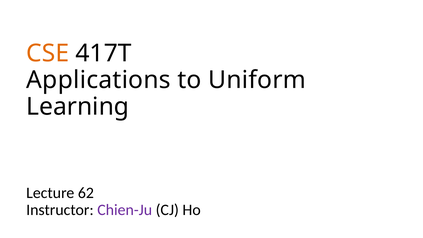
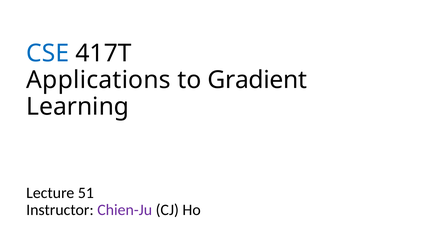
CSE colour: orange -> blue (48, 53)
Uniform: Uniform -> Gradient (257, 80)
62: 62 -> 51 (86, 193)
